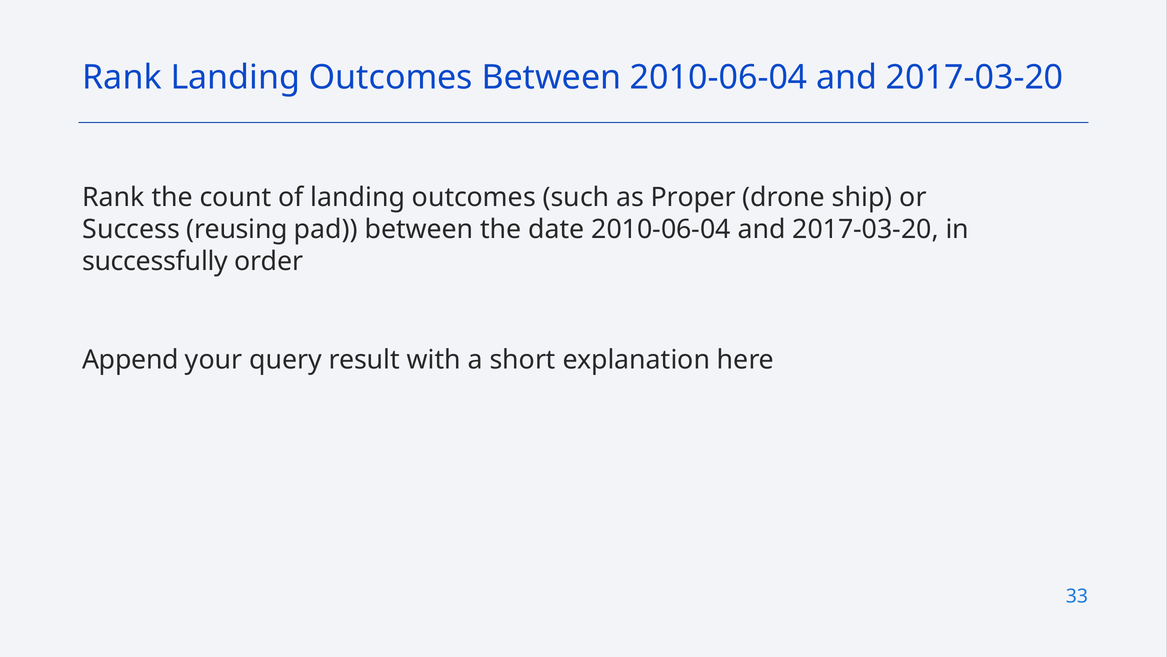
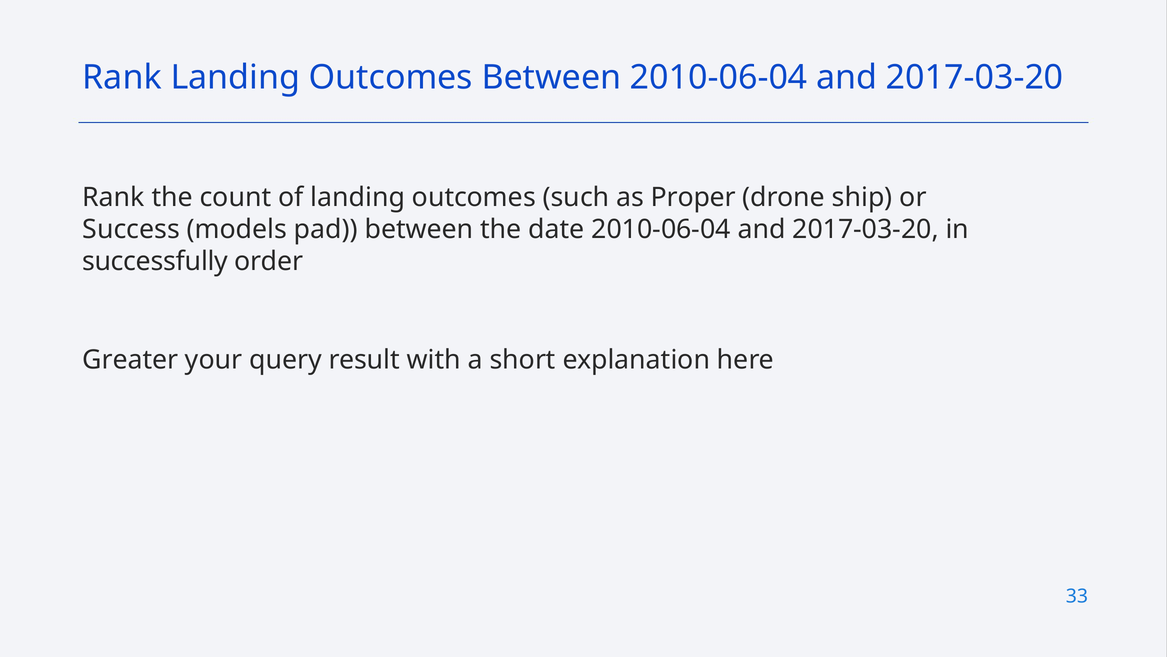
reusing: reusing -> models (237, 229)
Append: Append -> Greater (130, 359)
